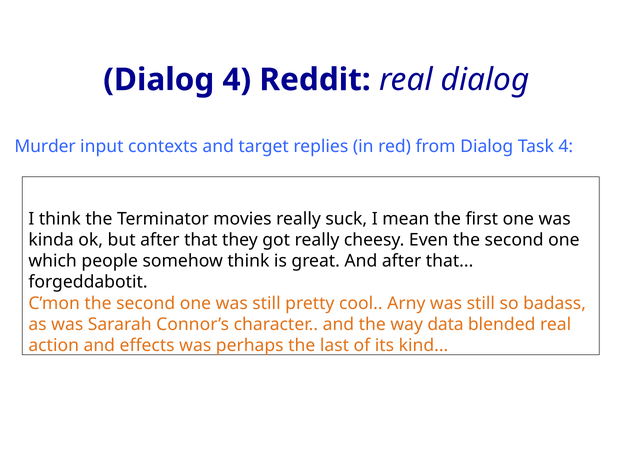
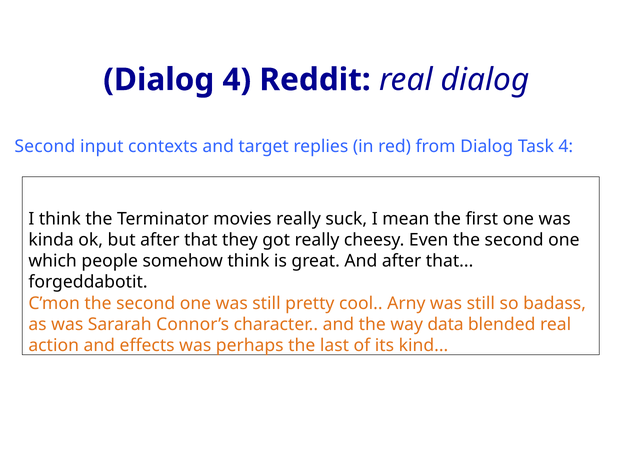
Murder: Murder -> Second (45, 146)
